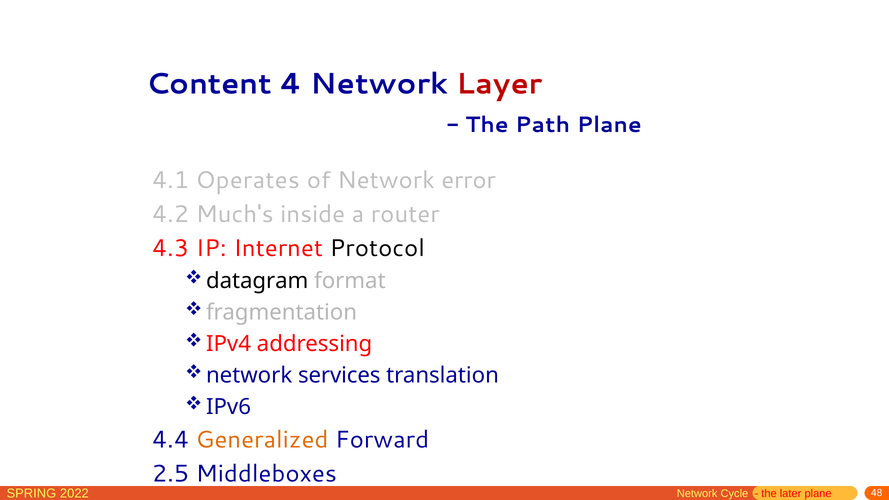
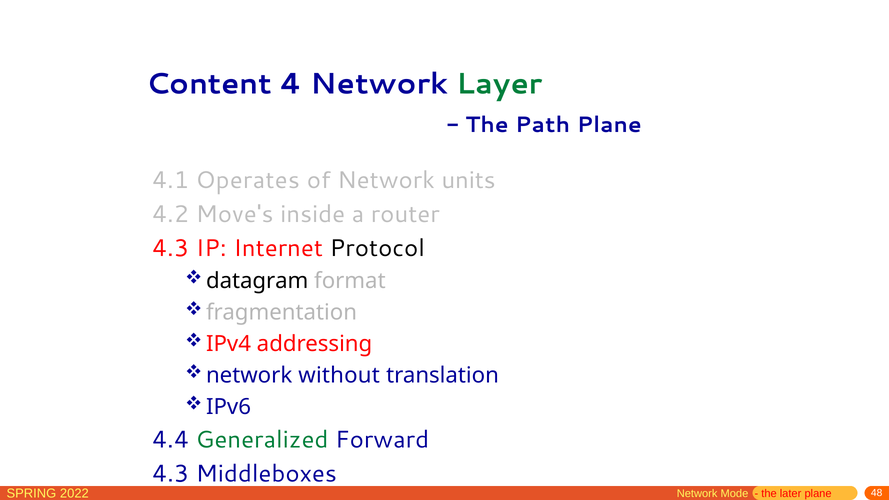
Layer colour: red -> green (499, 84)
error: error -> units (469, 180)
Much's: Much's -> Move's (235, 214)
services: services -> without (339, 375)
Generalized colour: orange -> green (262, 440)
2.5: 2.5 -> 4.3 (170, 474)
Cycle: Cycle -> Mode (734, 494)
